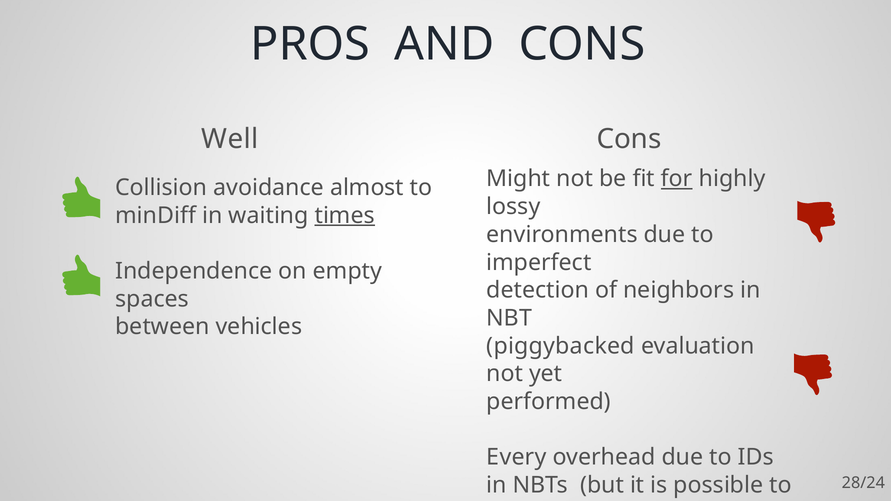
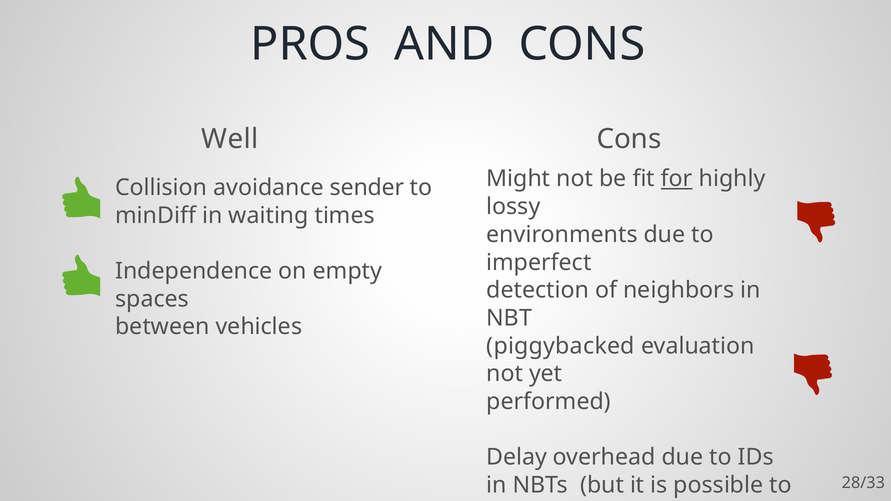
almost: almost -> sender (367, 188)
times underline: present -> none (345, 216)
Every: Every -> Delay (517, 457)
28/24: 28/24 -> 28/33 (863, 483)
